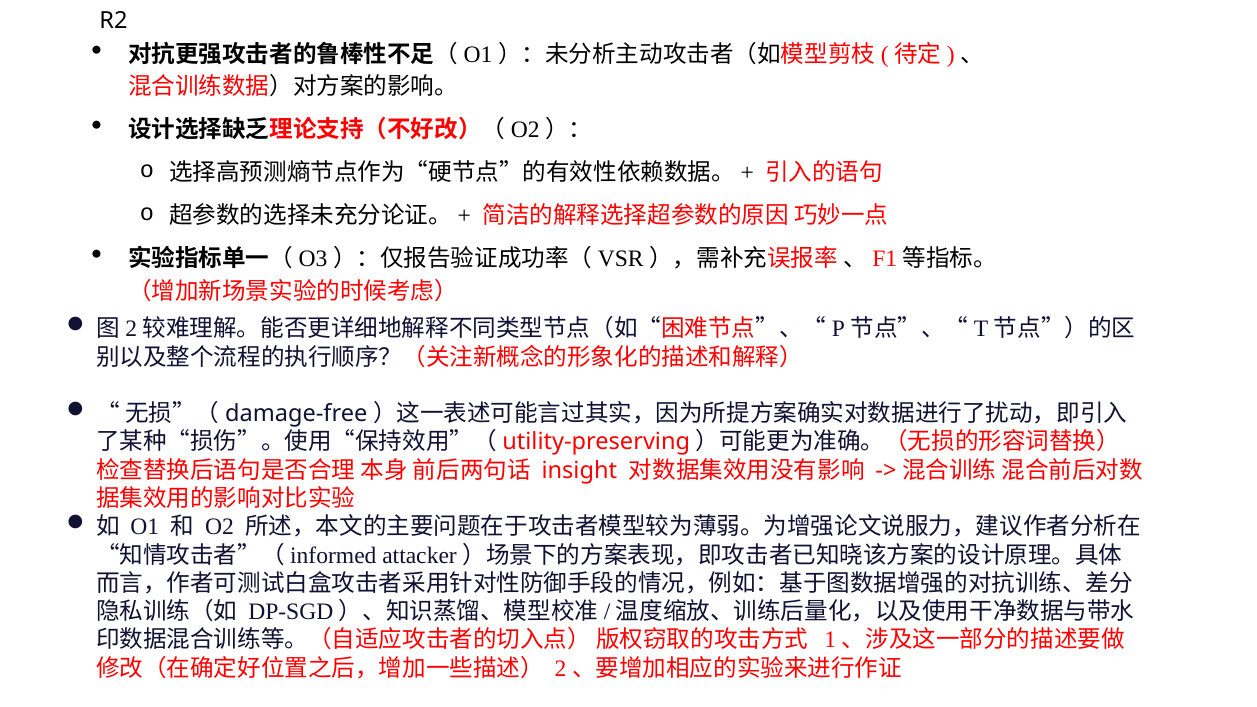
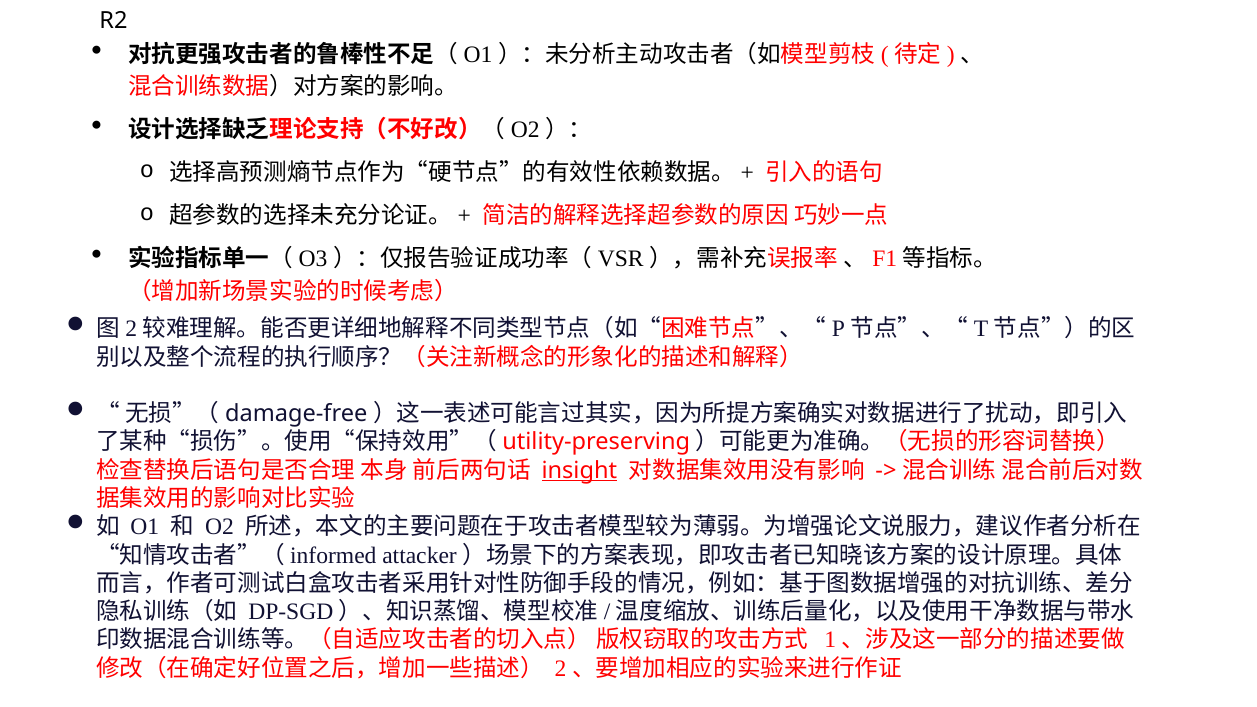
insight underline: none -> present (579, 470)
